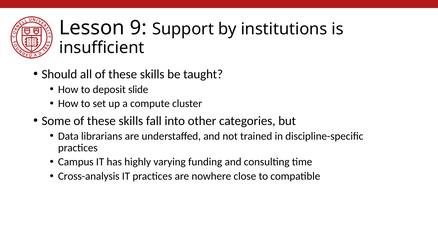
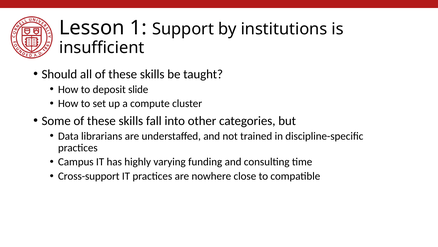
9: 9 -> 1 (138, 28)
Cross-analysis: Cross-analysis -> Cross-support (89, 176)
